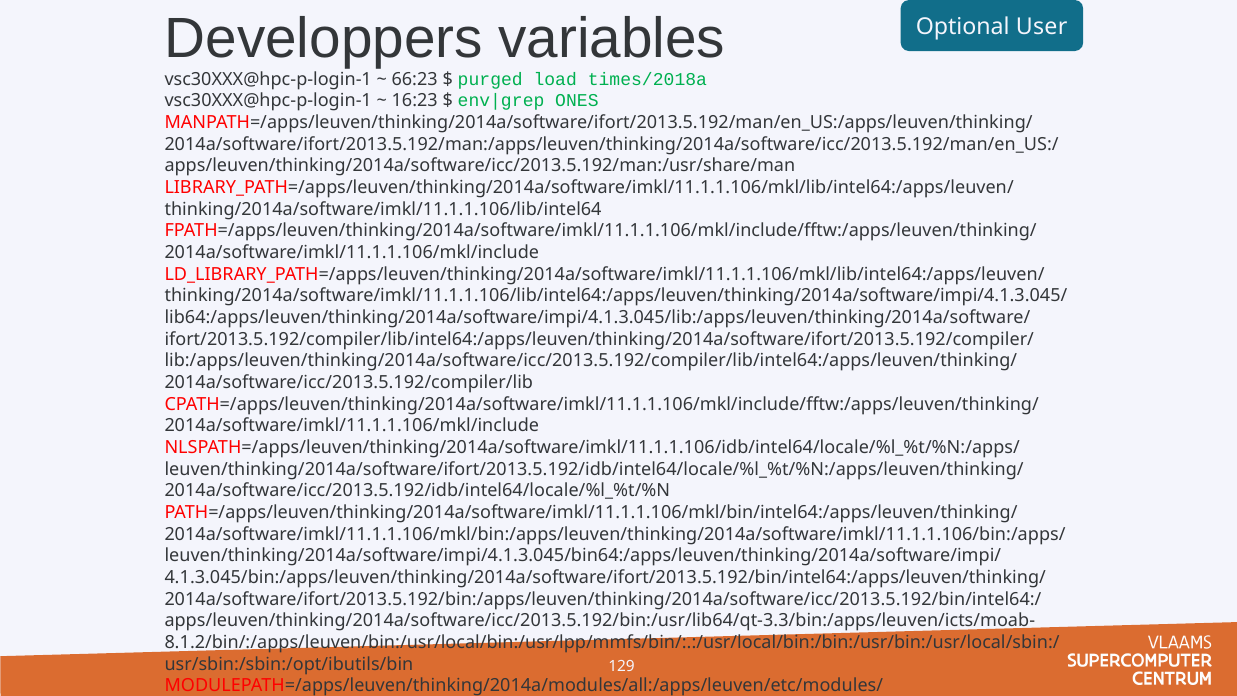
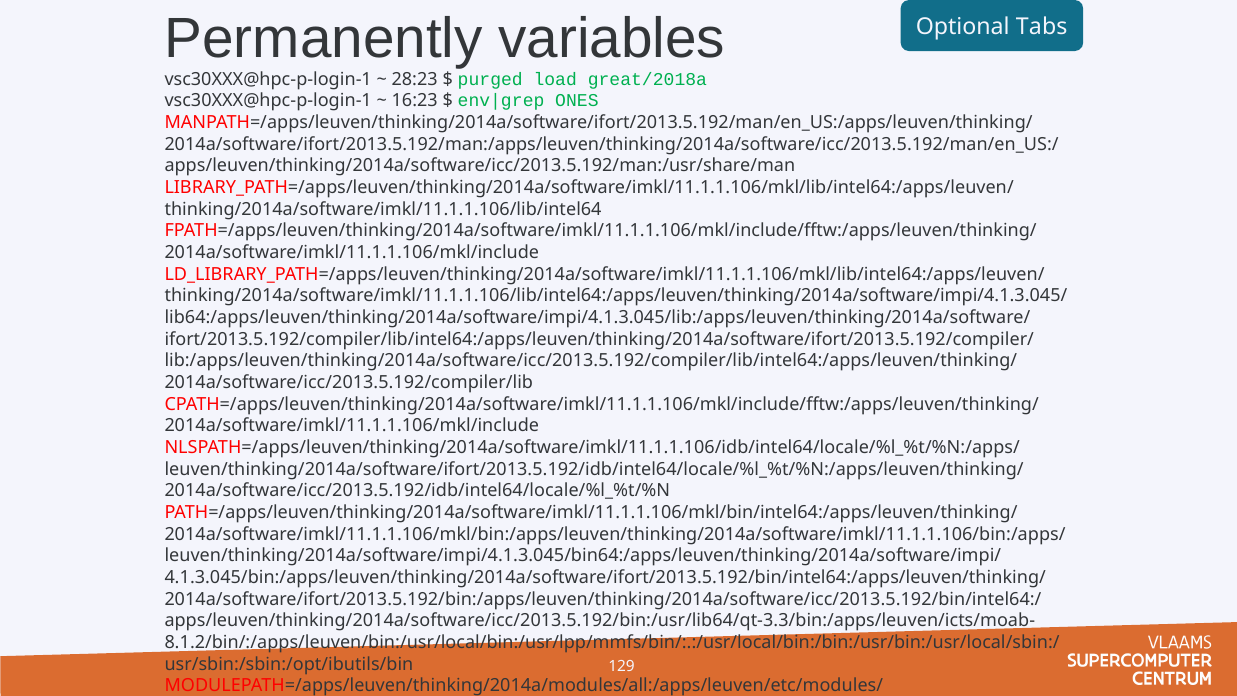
Developpers: Developpers -> Permanently (324, 39)
User: User -> Tabs (1042, 27)
66:23: 66:23 -> 28:23 (415, 79)
times/2018a: times/2018a -> great/2018a (647, 79)
